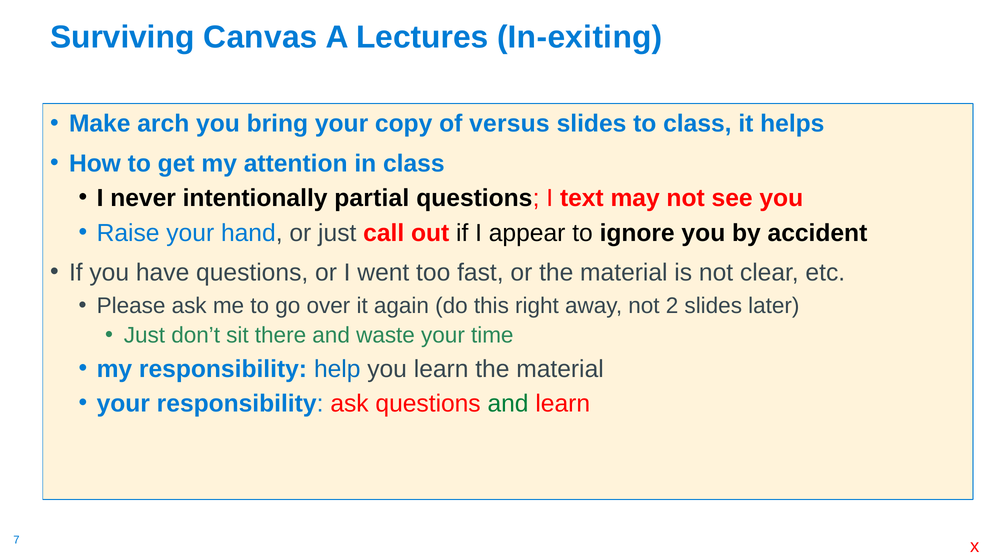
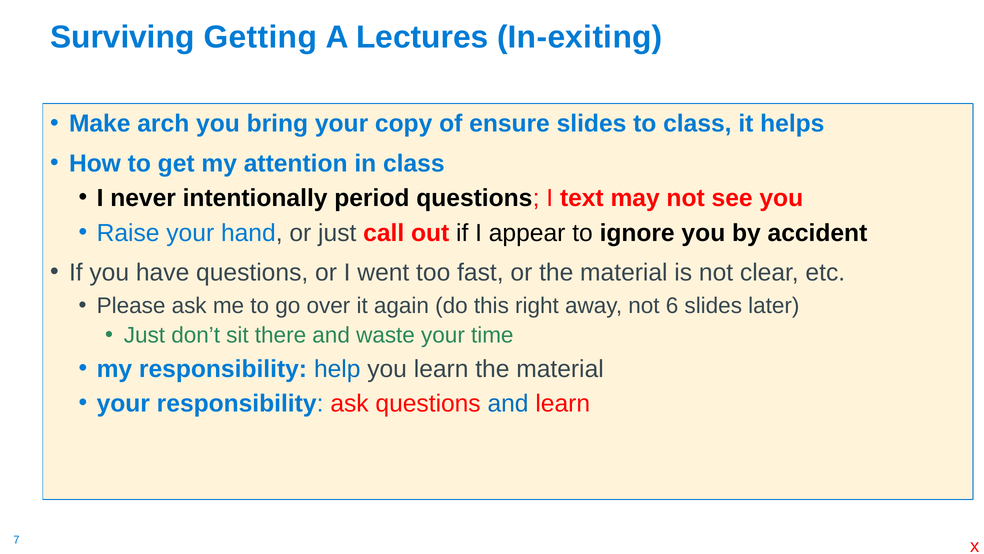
Canvas: Canvas -> Getting (260, 37)
versus: versus -> ensure (510, 124)
partial: partial -> period (372, 198)
2: 2 -> 6 (672, 306)
and colour: green -> blue (508, 403)
